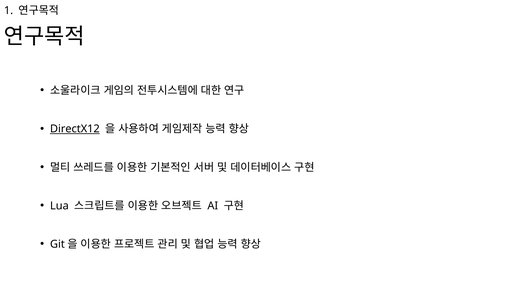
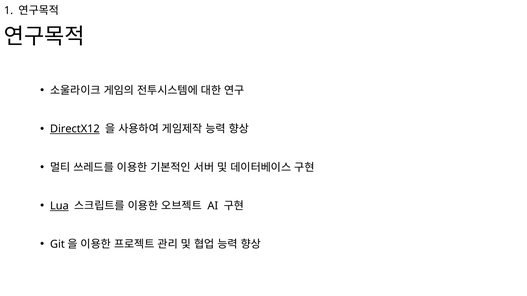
Lua underline: none -> present (59, 206)
